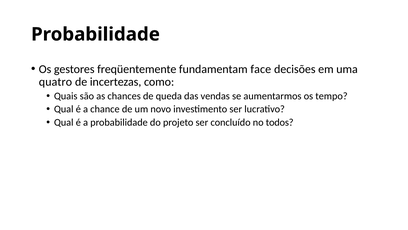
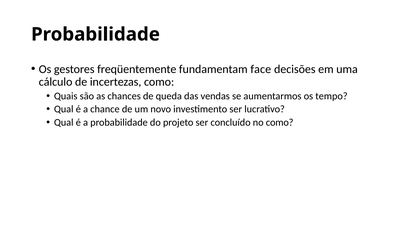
quatro: quatro -> cálculo (56, 82)
no todos: todos -> como (280, 122)
